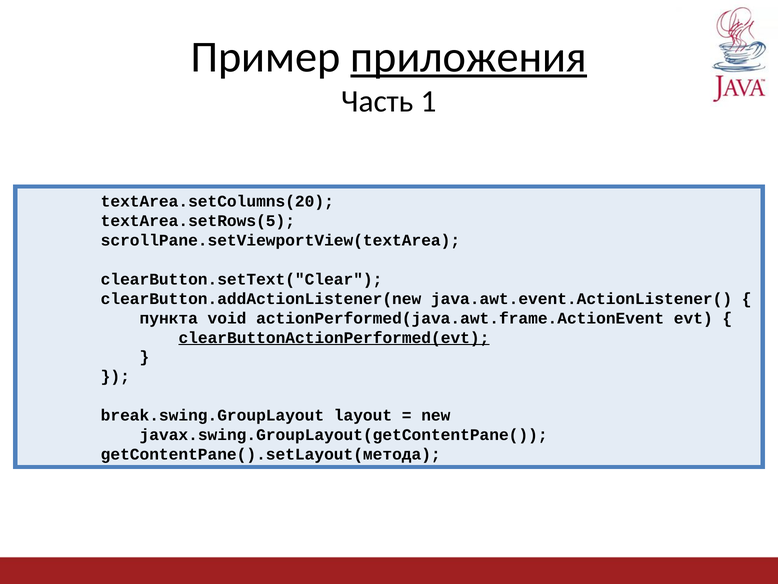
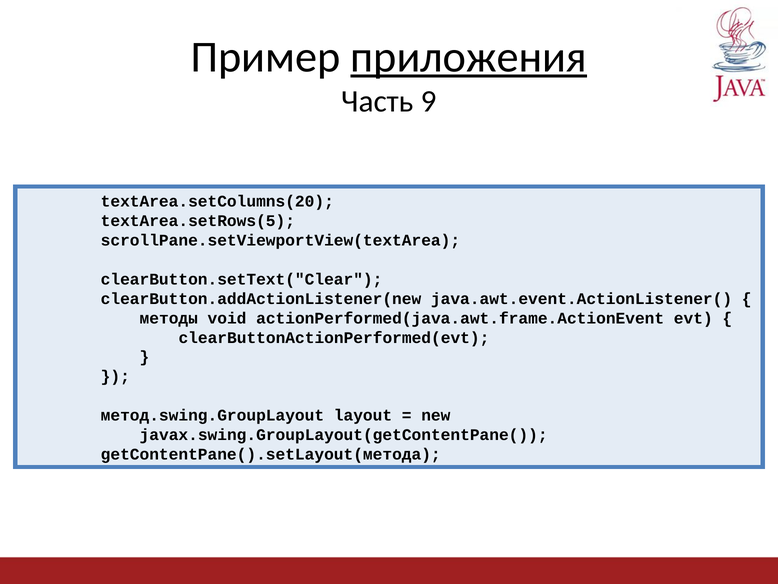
1: 1 -> 9 (429, 101)
пункта: пункта -> методы (169, 318)
clearButtonActionPerformed(evt underline: present -> none (334, 337)
break.swing.GroupLayout: break.swing.GroupLayout -> метод.swing.GroupLayout (212, 415)
